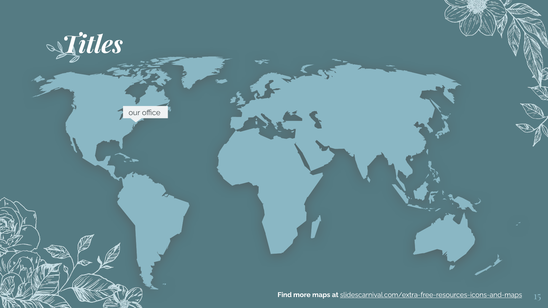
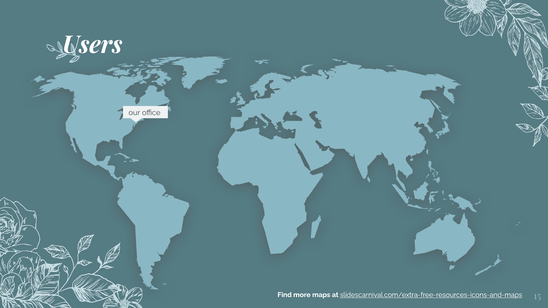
Titles: Titles -> Users (92, 45)
